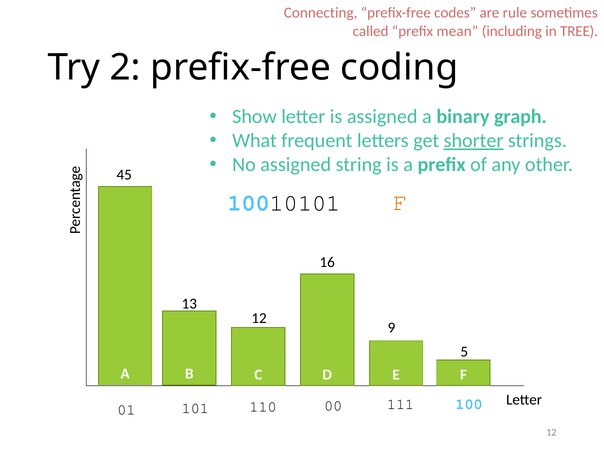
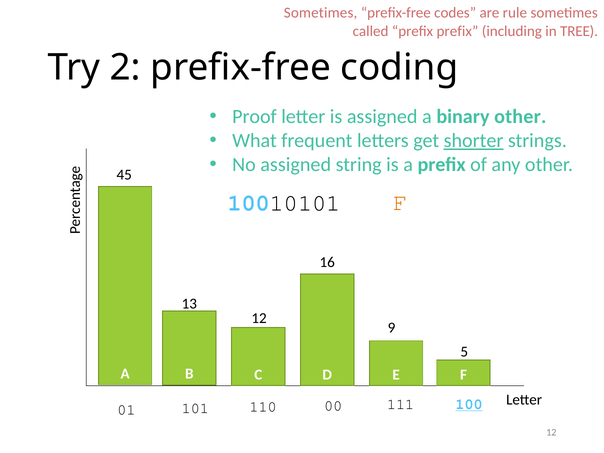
Connecting: Connecting -> Sometimes (321, 13)
prefix mean: mean -> prefix (457, 31)
Show: Show -> Proof (254, 117)
binary graph: graph -> other (520, 117)
100 underline: none -> present (469, 404)
